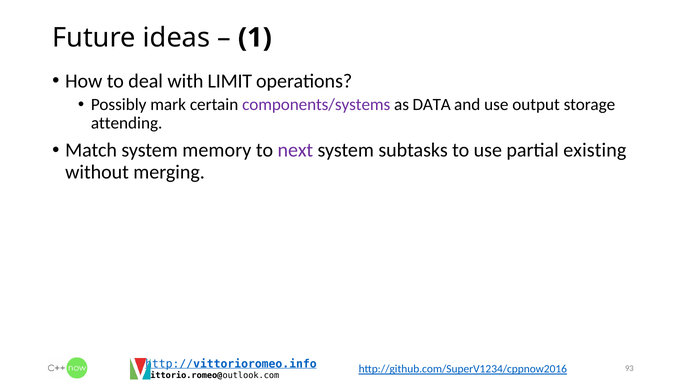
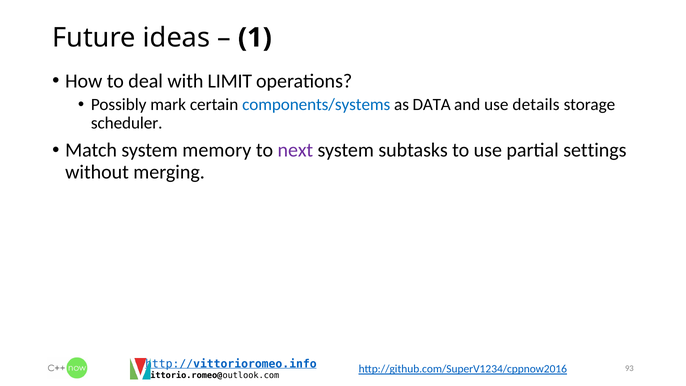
components/systems colour: purple -> blue (316, 105)
output: output -> details (536, 105)
attending: attending -> scheduler (127, 123)
existing: existing -> settings (595, 150)
